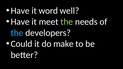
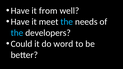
word: word -> from (48, 11)
the colour: light green -> light blue (67, 22)
make: make -> word (63, 44)
